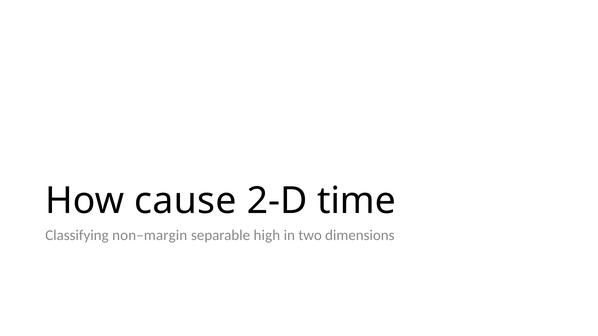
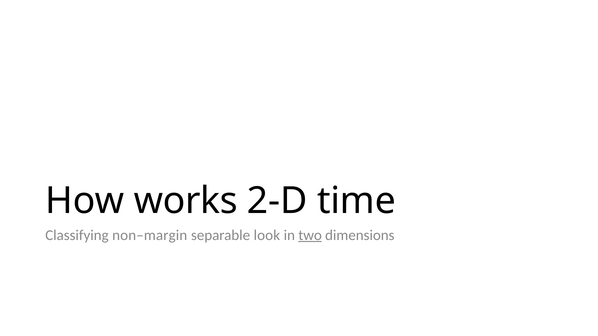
cause: cause -> works (186, 201)
high: high -> look (267, 235)
two underline: none -> present (310, 235)
